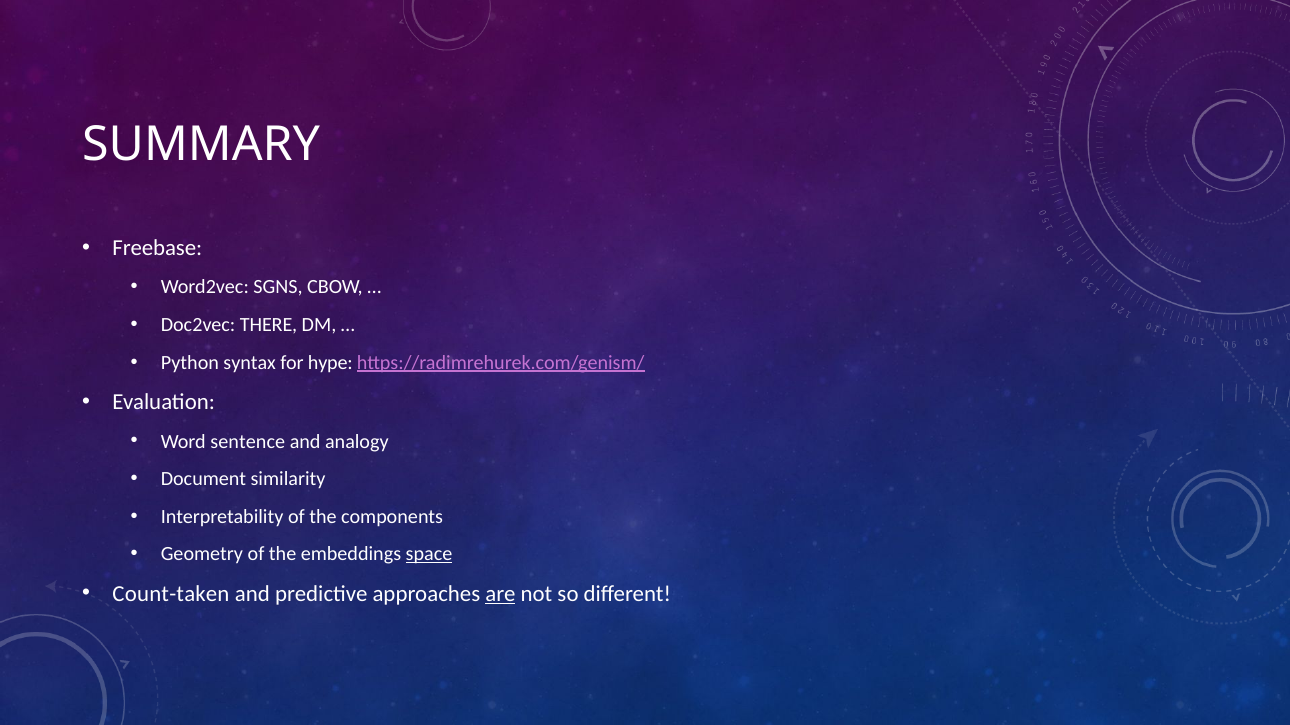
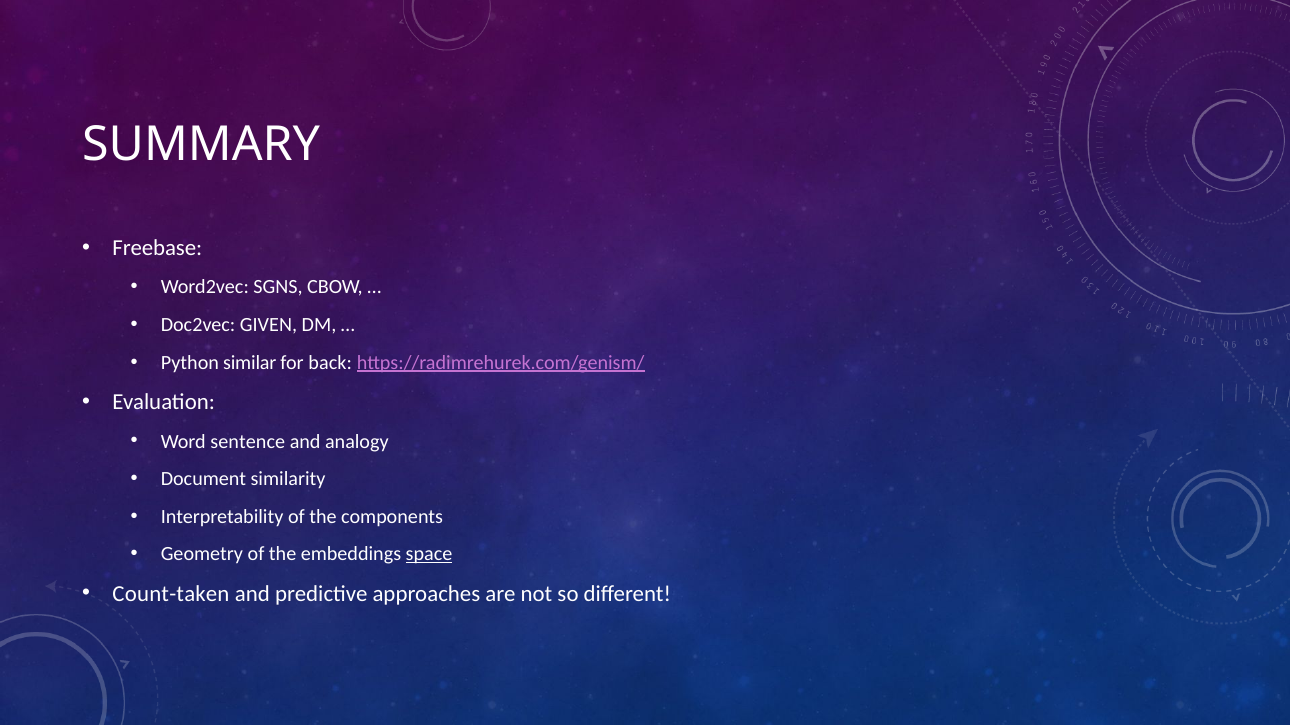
THERE: THERE -> GIVEN (269, 325)
syntax: syntax -> similar (250, 363)
hype: hype -> back (330, 363)
are underline: present -> none (500, 594)
